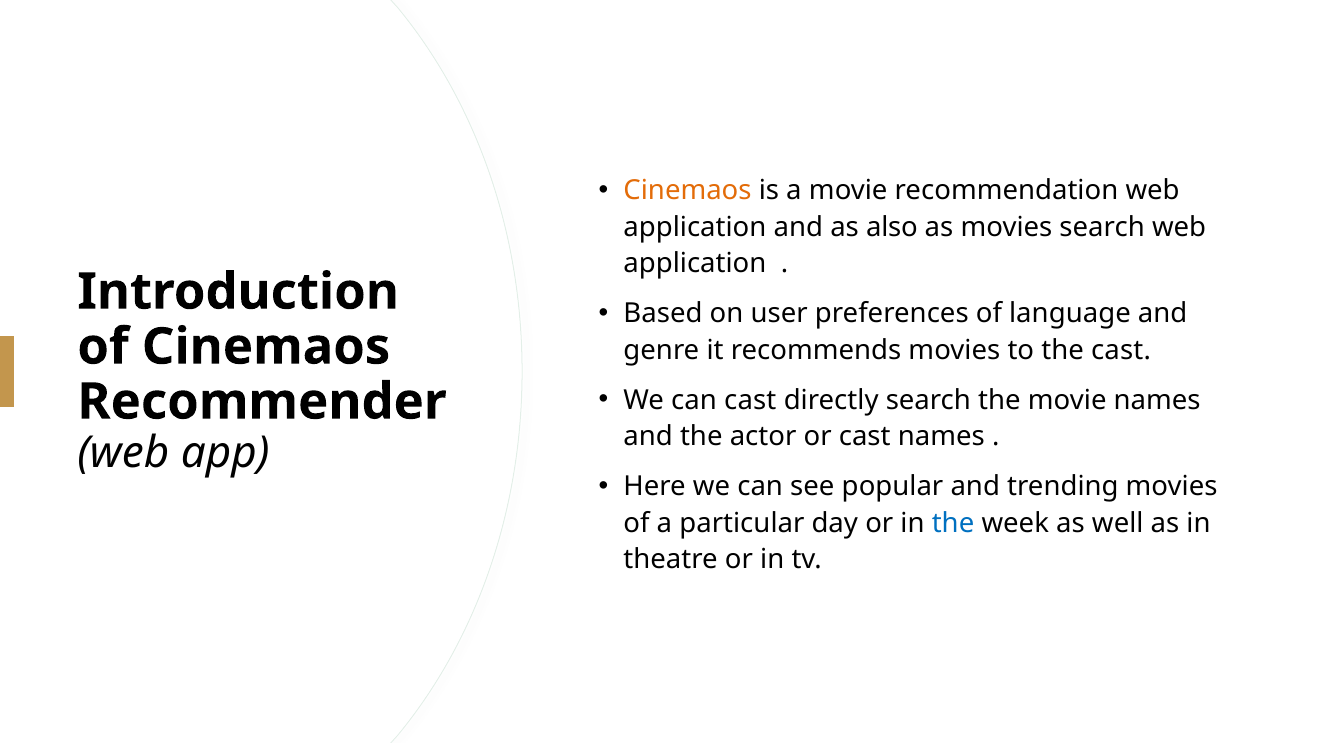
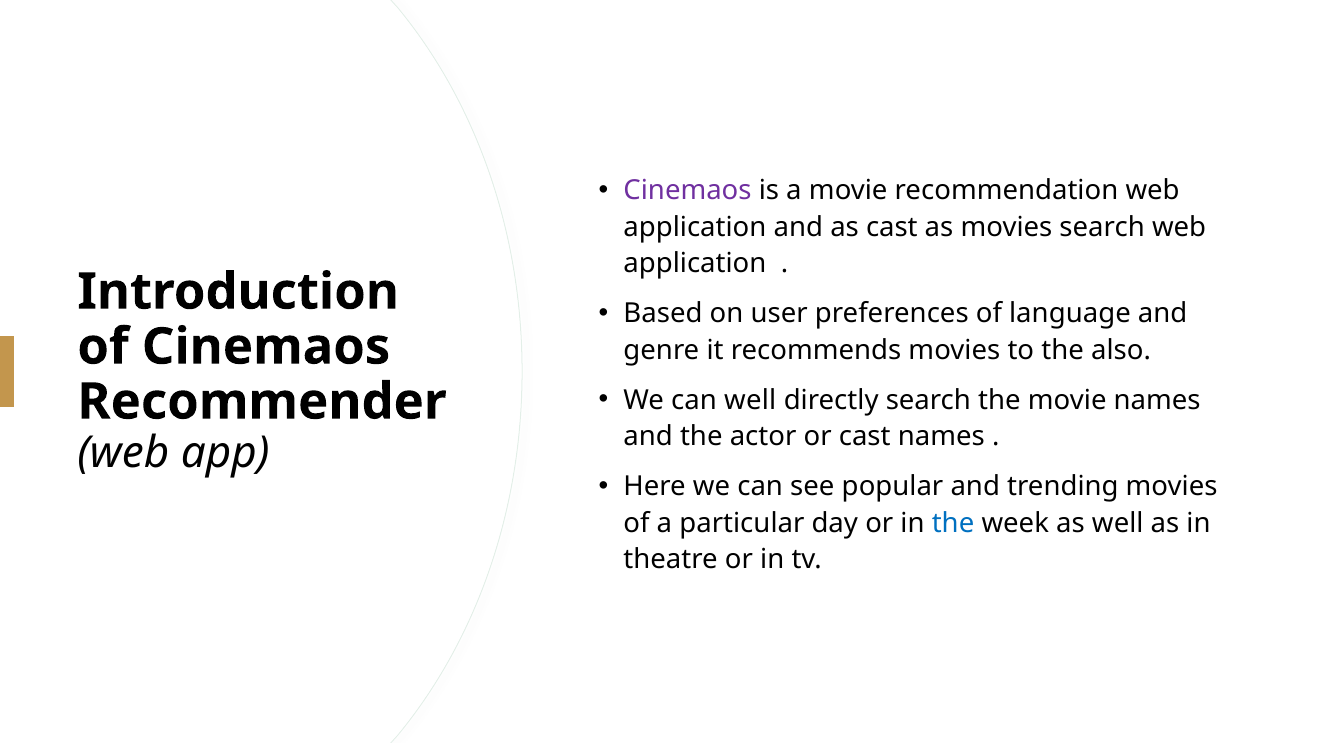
Cinemaos colour: orange -> purple (688, 191)
as also: also -> cast (892, 227)
the cast: cast -> also (1121, 350)
can cast: cast -> well (750, 400)
